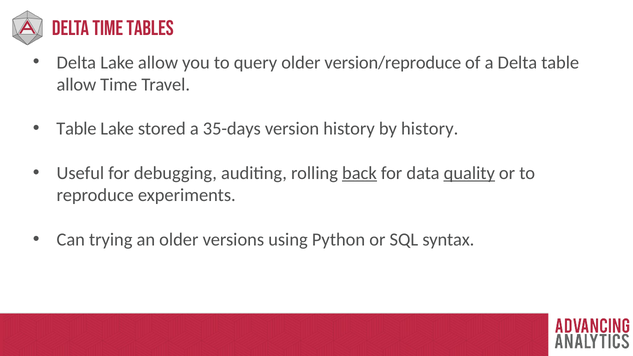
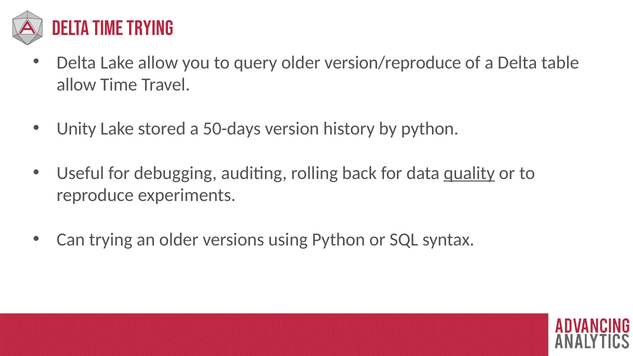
Time Tables: Tables -> Trying (150, 28)
Table: Table -> Unity (76, 129)
35-days: 35-days -> 50-days (232, 129)
by history: history -> python (430, 129)
back underline: present -> none (359, 173)
